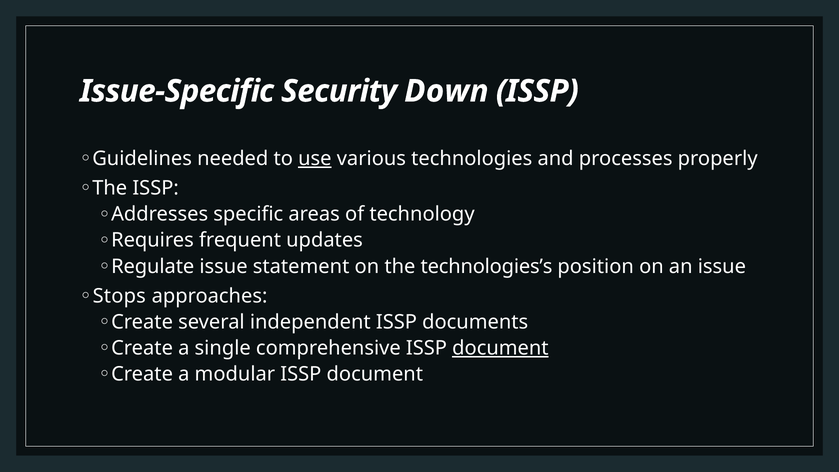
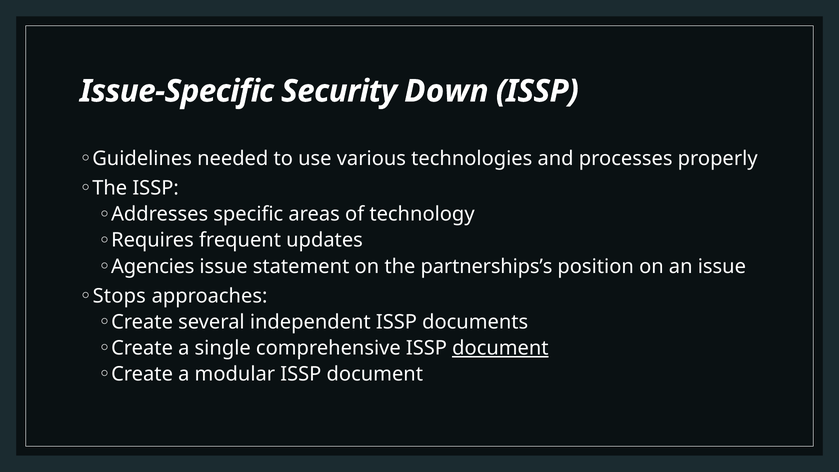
use underline: present -> none (315, 159)
Regulate: Regulate -> Agencies (153, 266)
technologies’s: technologies’s -> partnerships’s (487, 266)
